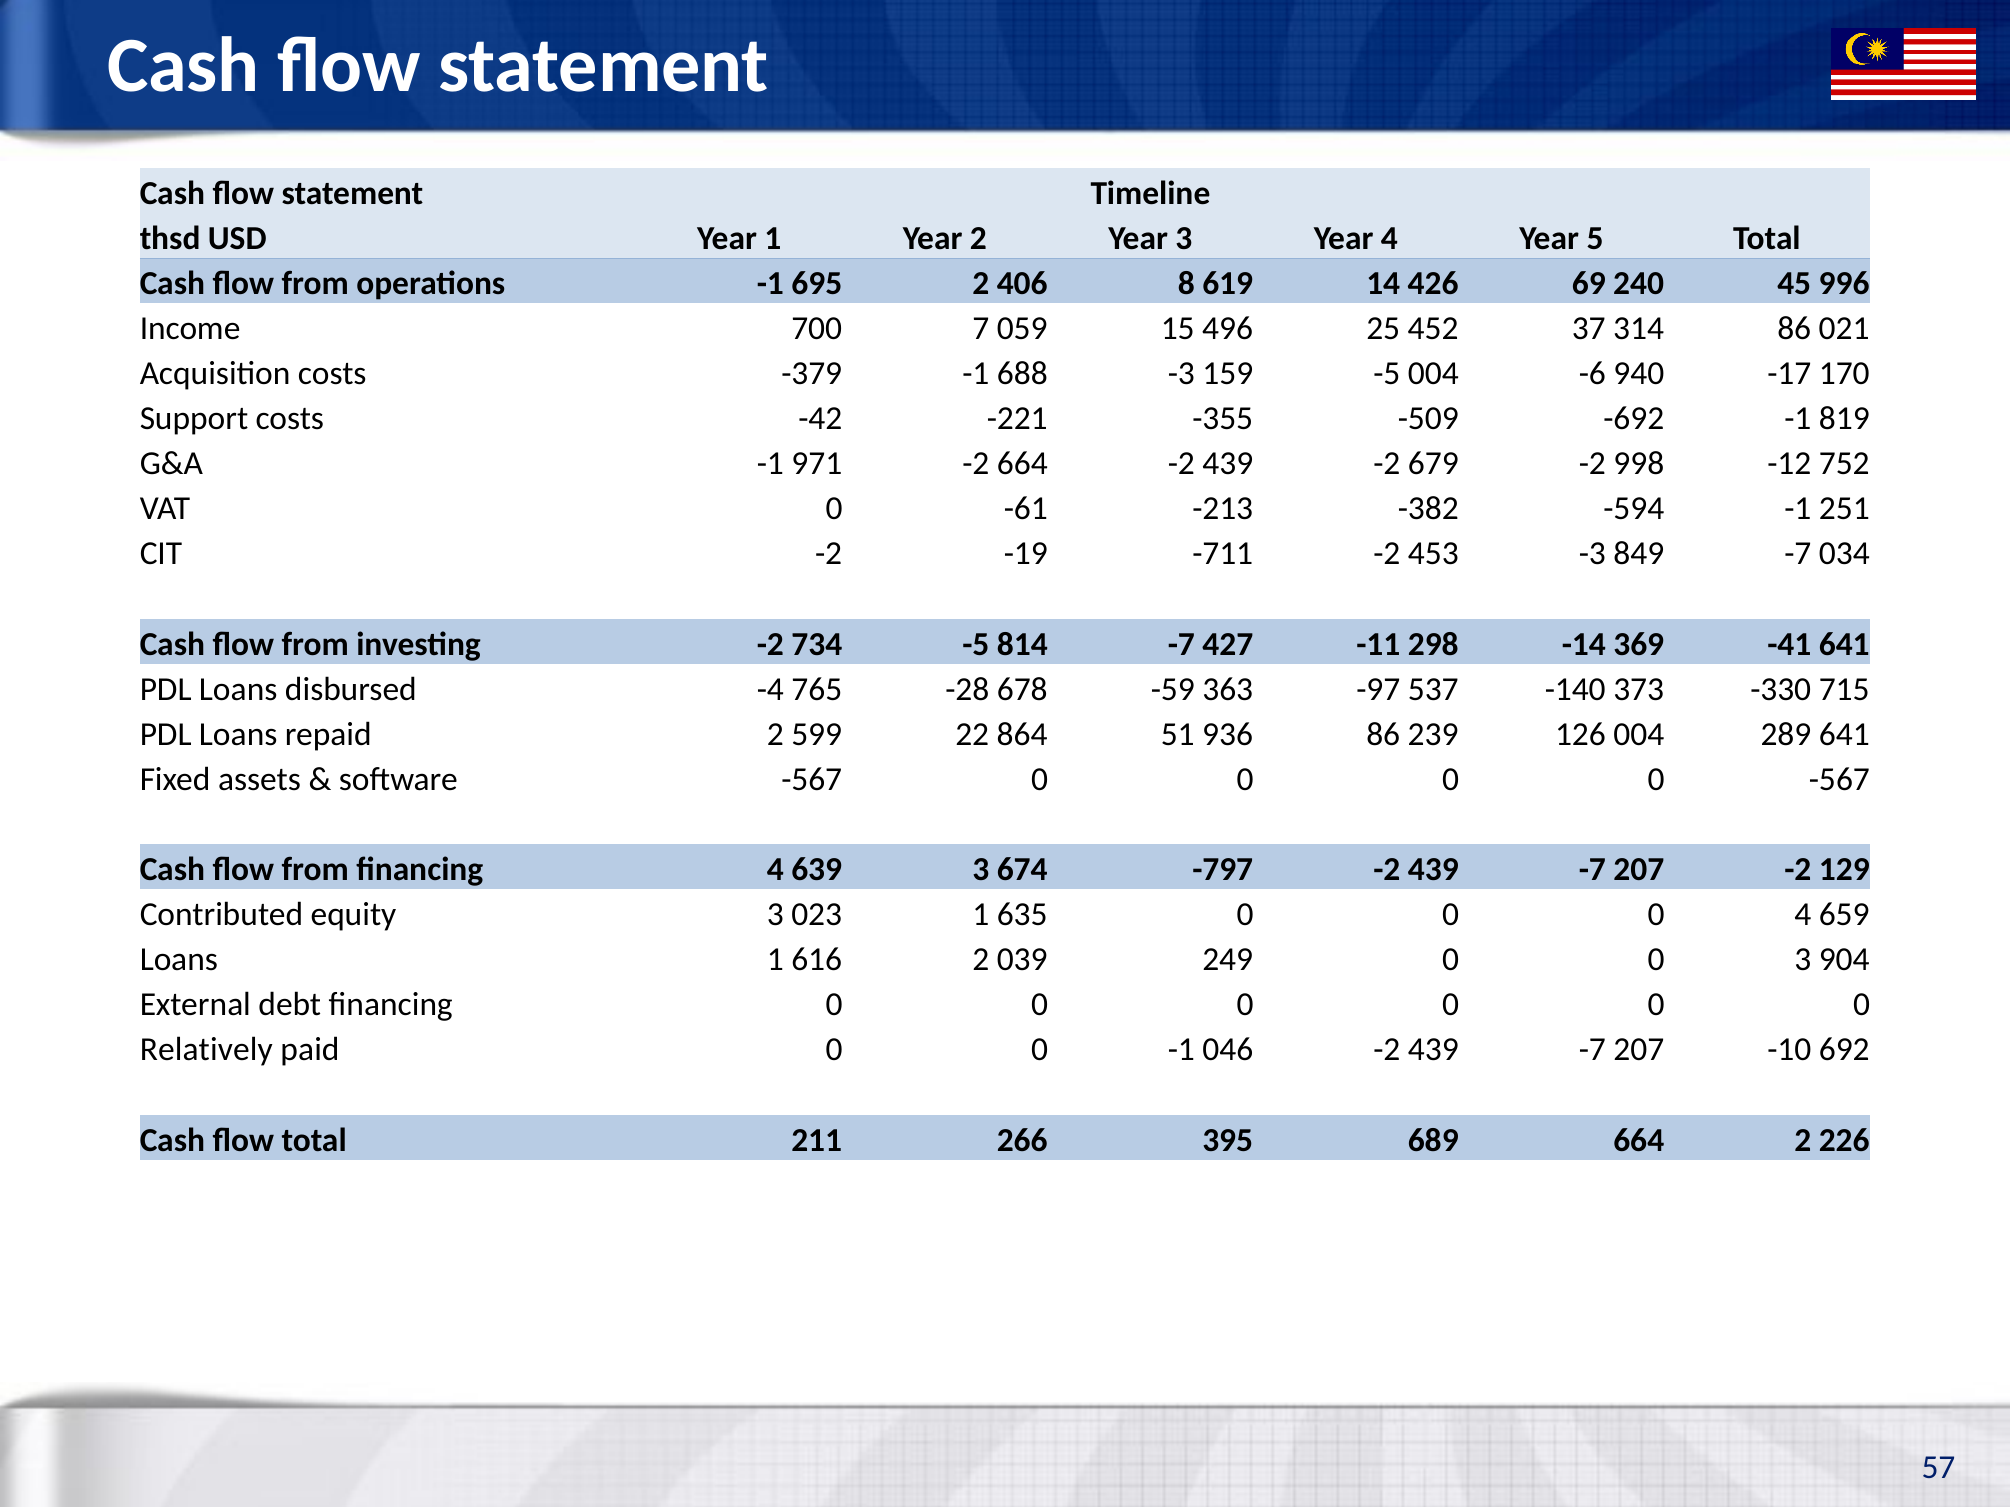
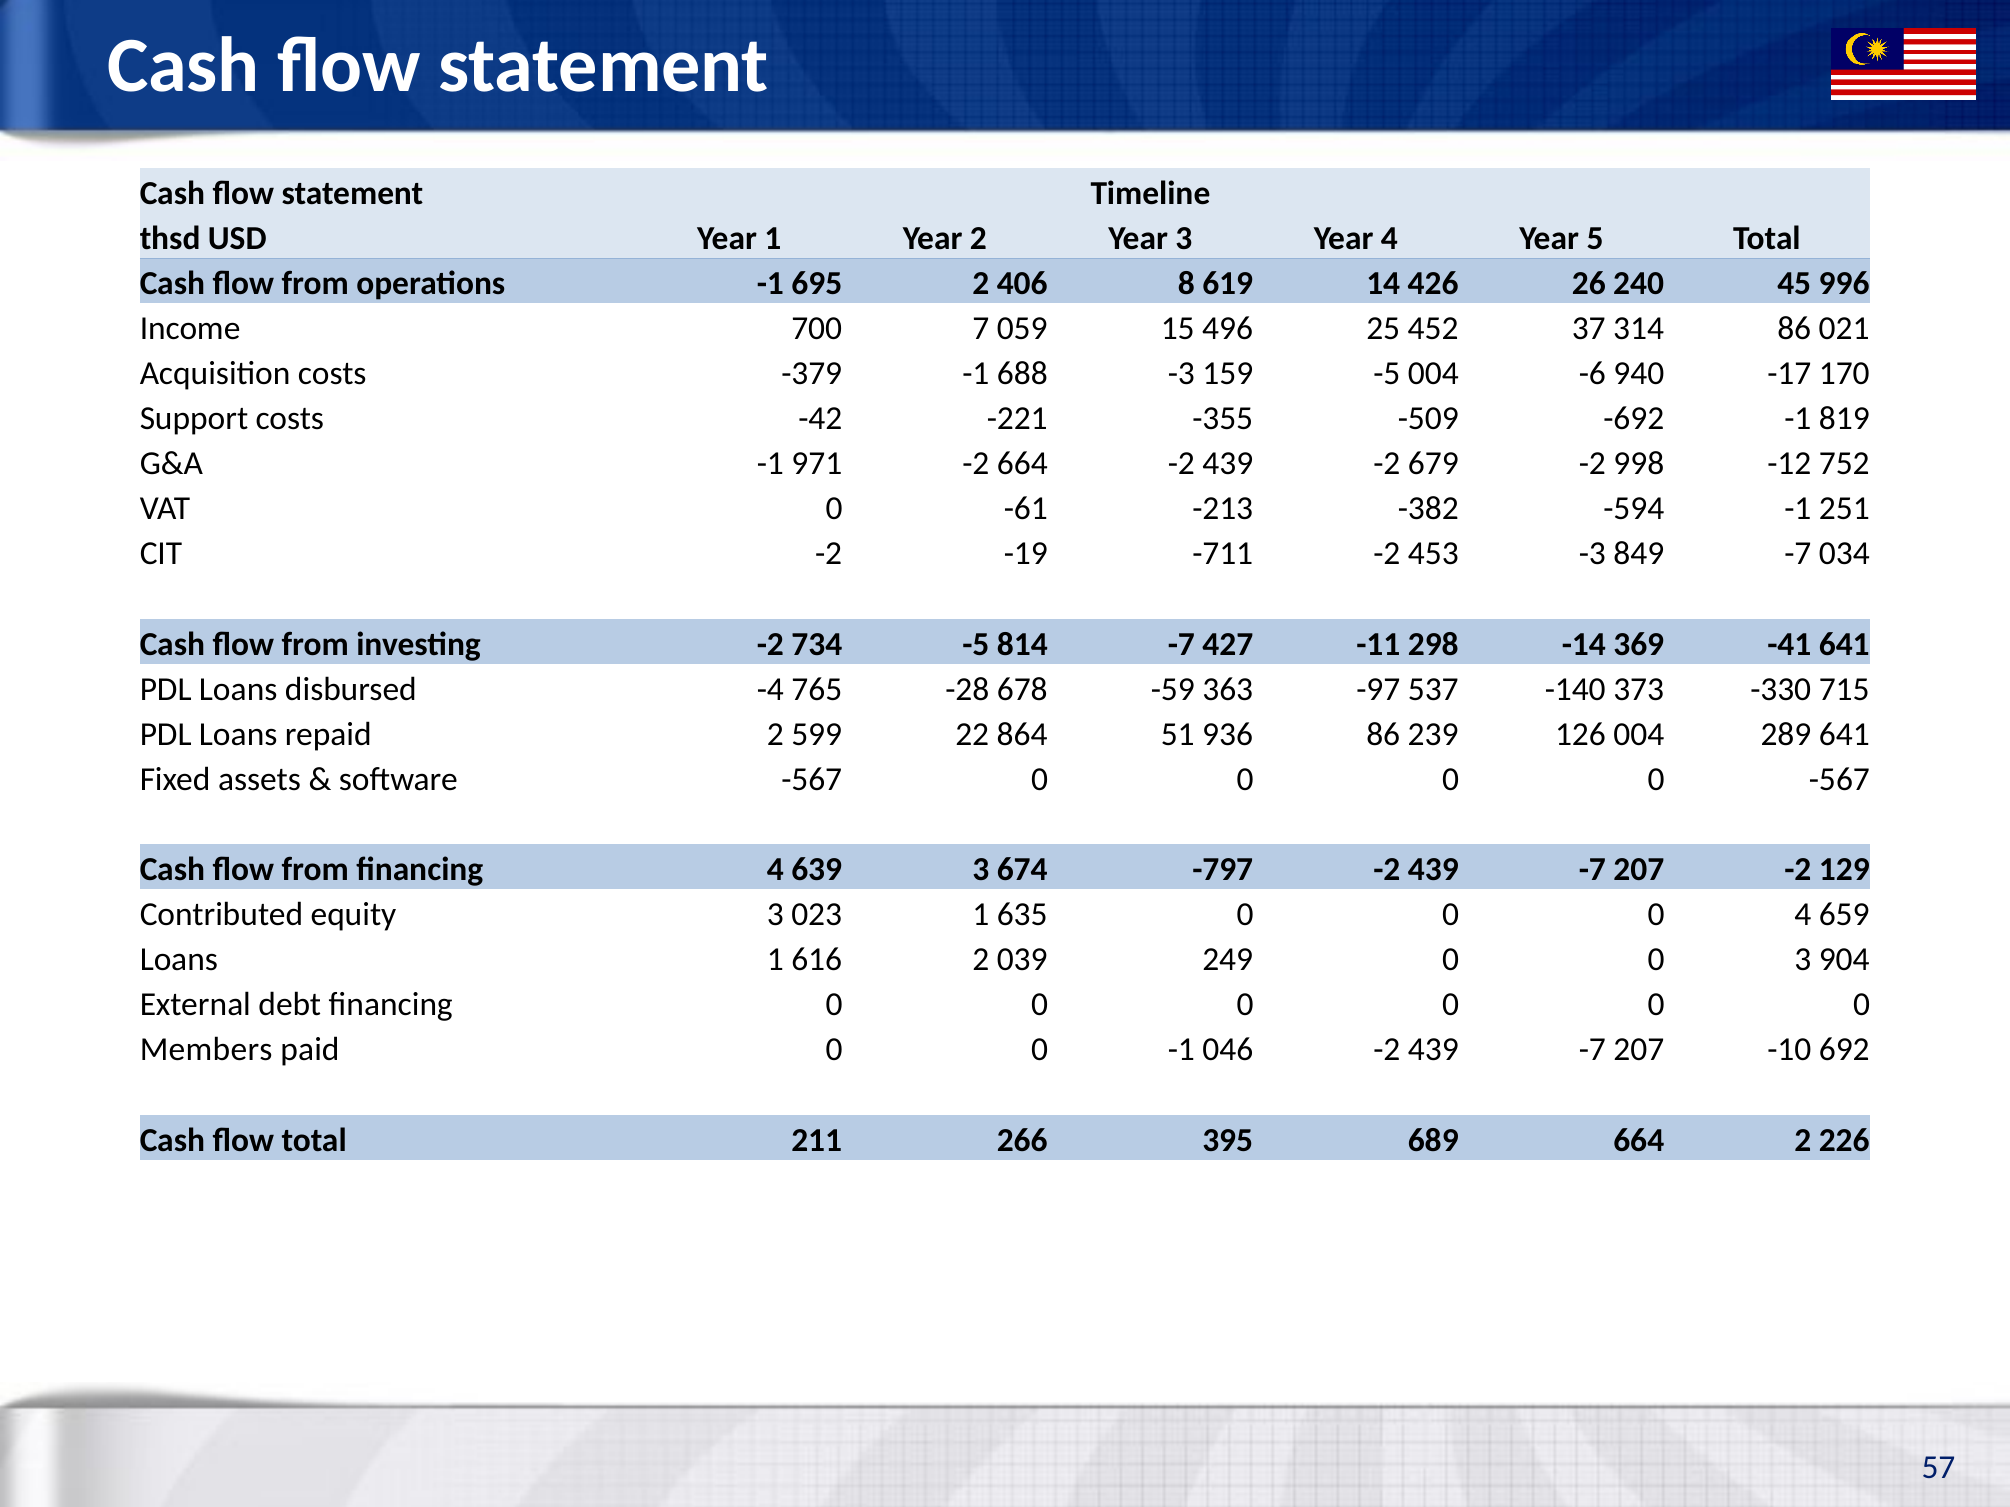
69: 69 -> 26 (1589, 283)
Relatively: Relatively -> Members (206, 1050)
